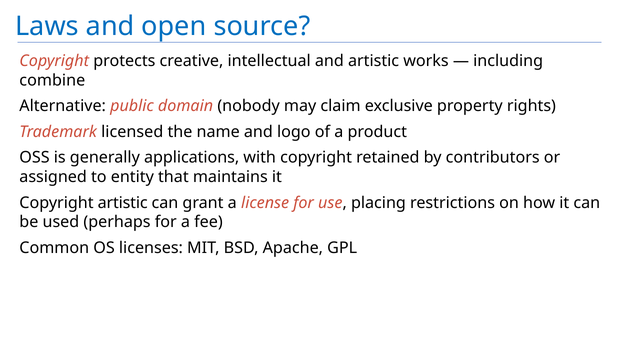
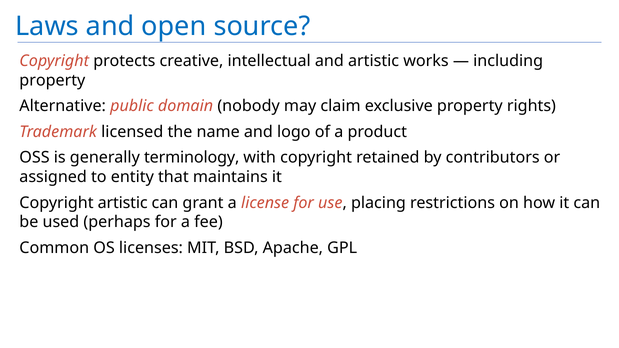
combine: combine -> property (52, 80)
applications: applications -> terminology (192, 158)
